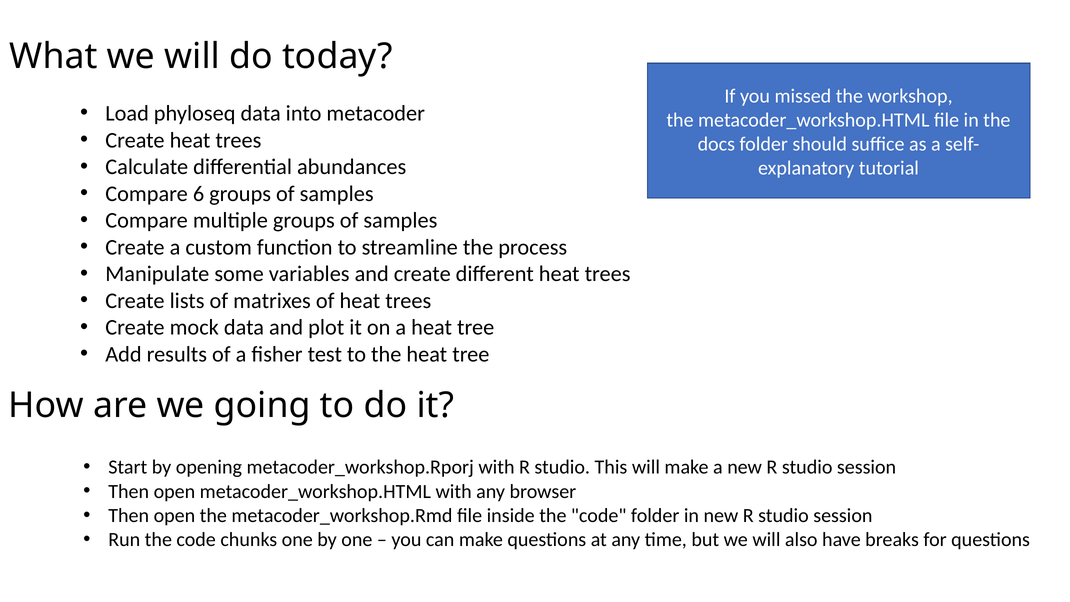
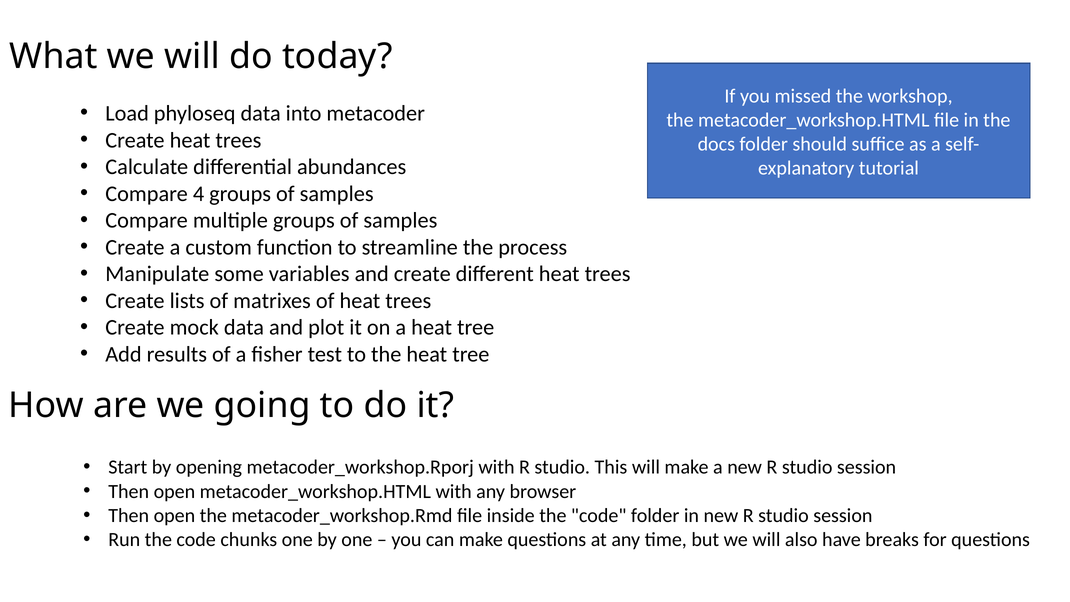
6: 6 -> 4 (199, 194)
